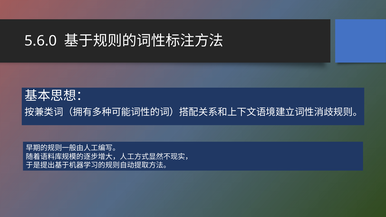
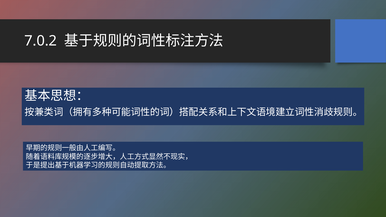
5.6.0: 5.6.0 -> 7.0.2 (41, 41)
